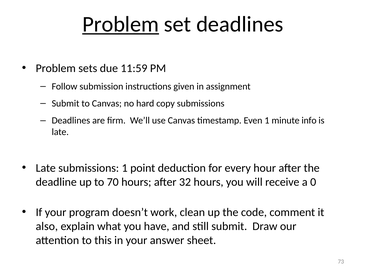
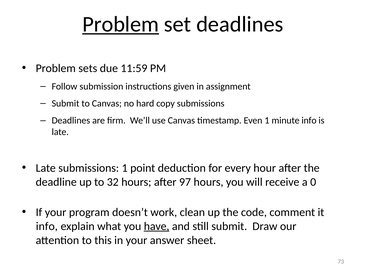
70: 70 -> 32 (113, 182)
32: 32 -> 97 (185, 182)
also: also -> info (47, 227)
have underline: none -> present (157, 227)
